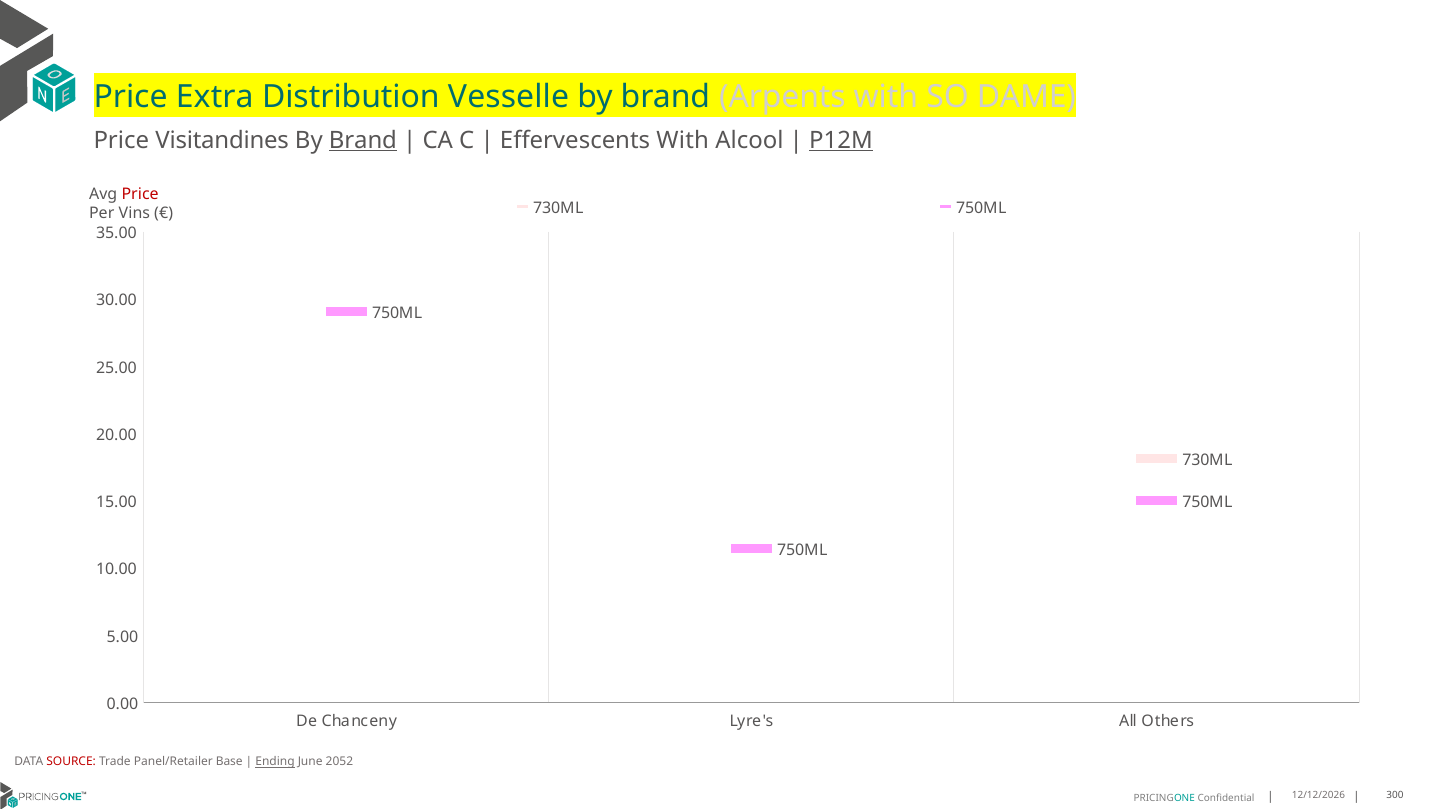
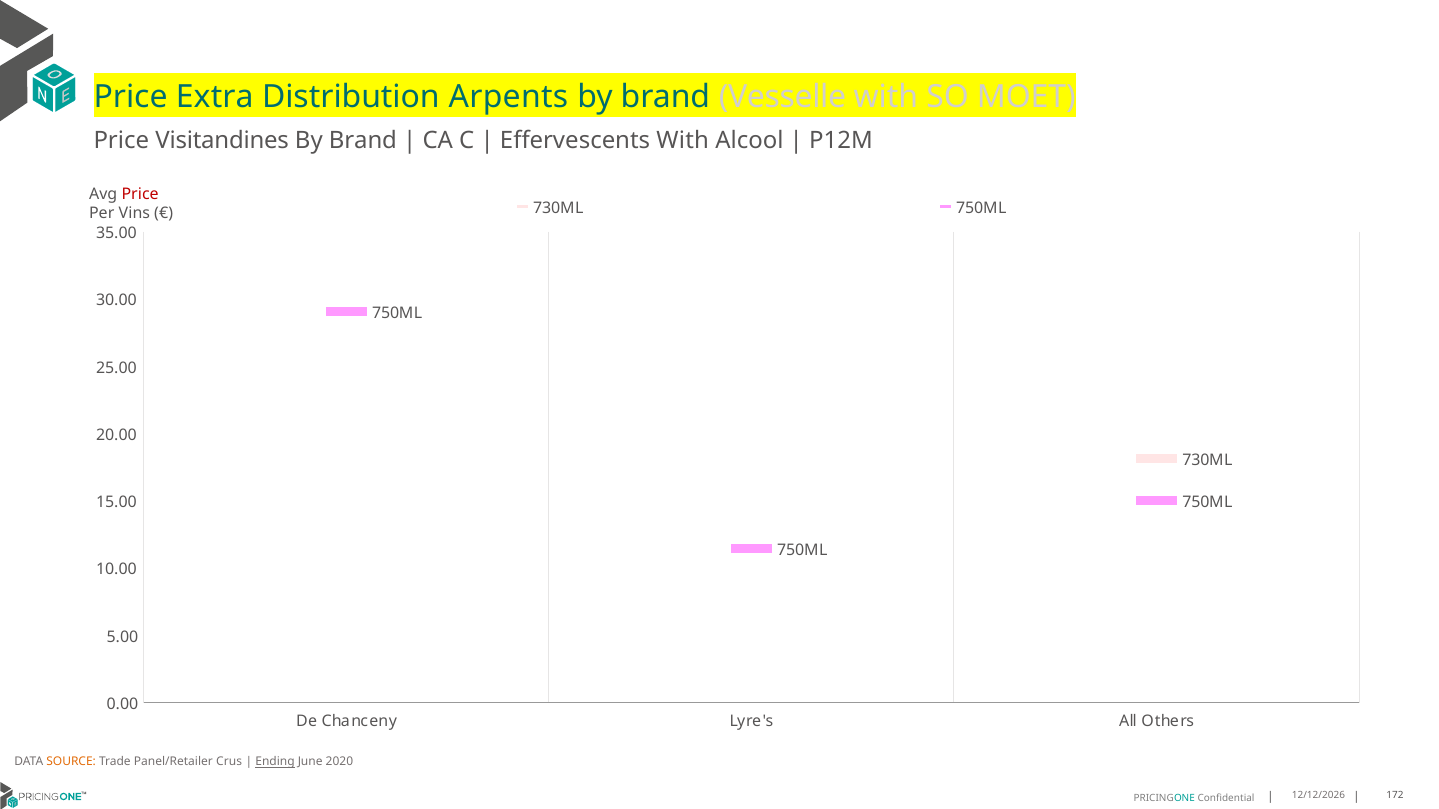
Vesselle: Vesselle -> Arpents (508, 97)
Arpents: Arpents -> Vesselle (782, 97)
DAME: DAME -> MOET (1026, 97)
Brand underline: present -> none (363, 140)
P12M underline: present -> none (841, 140)
SOURCE colour: red -> orange (71, 762)
Base: Base -> Crus (229, 762)
2052: 2052 -> 2020 (339, 762)
300: 300 -> 172 (1395, 796)
